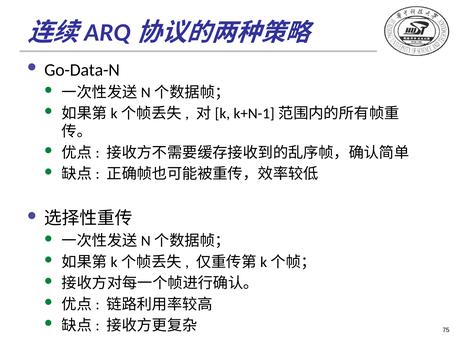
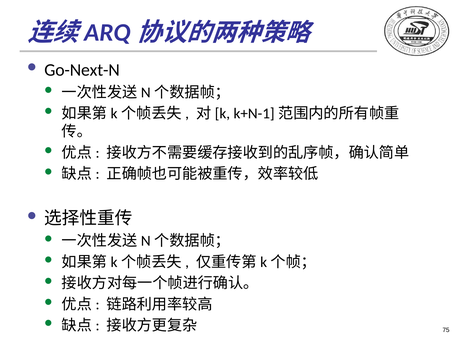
Go-Data-N: Go-Data-N -> Go-Next-N (82, 70)
